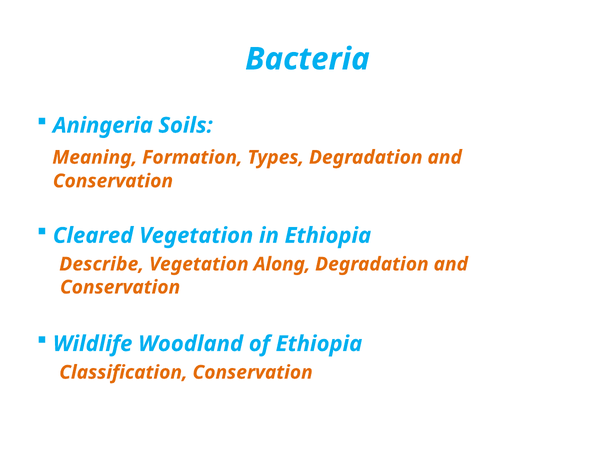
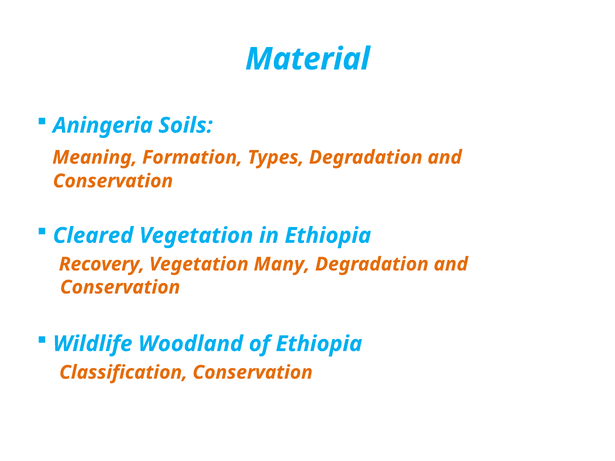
Bacteria: Bacteria -> Material (308, 59)
Describe: Describe -> Recovery (102, 264)
Along: Along -> Many (282, 264)
